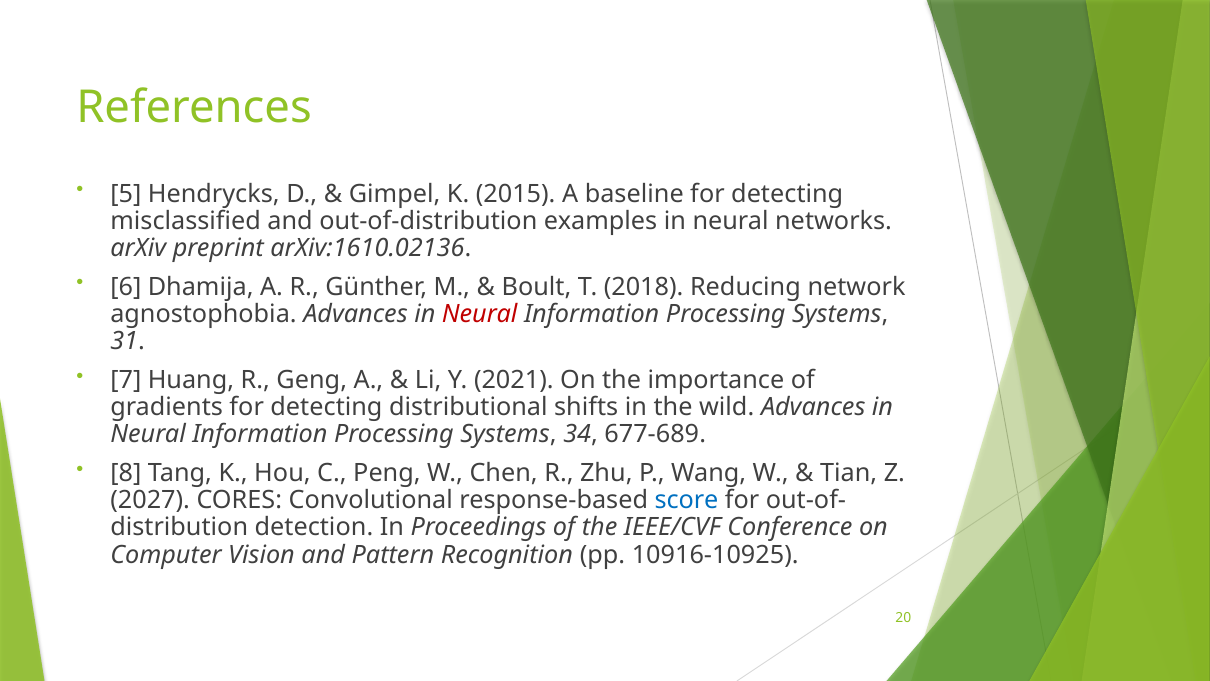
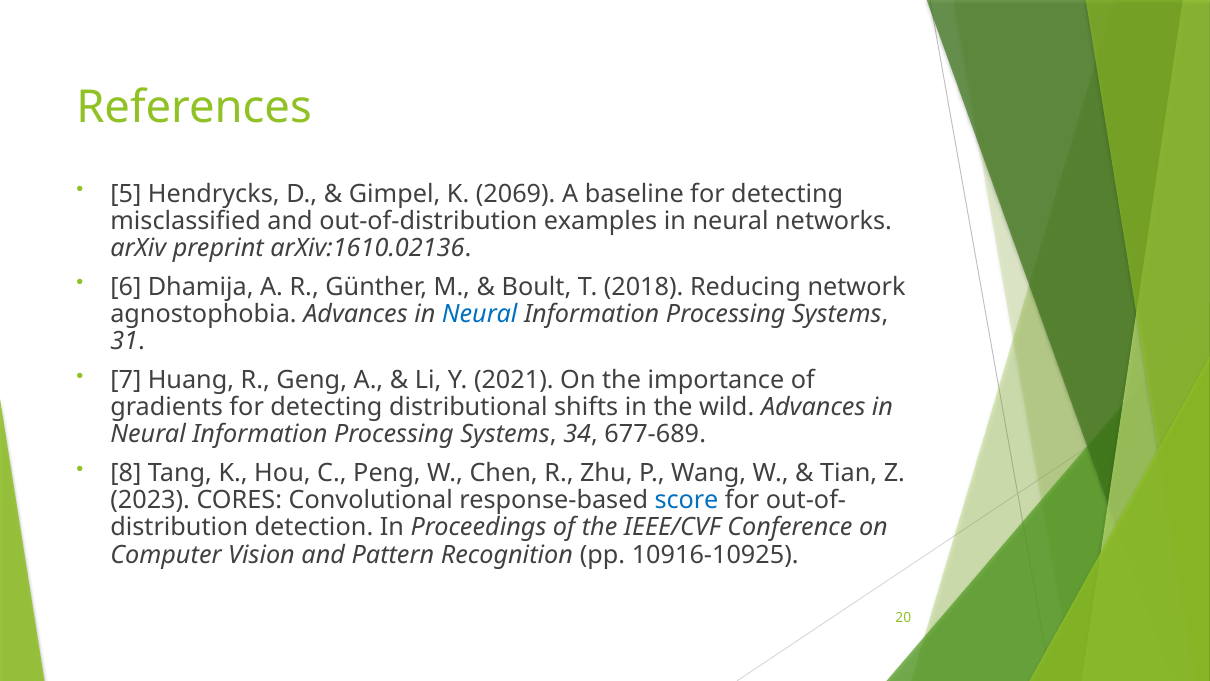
2015: 2015 -> 2069 (516, 194)
Neural colour: red -> blue (480, 314)
2027: 2027 -> 2023 (150, 500)
